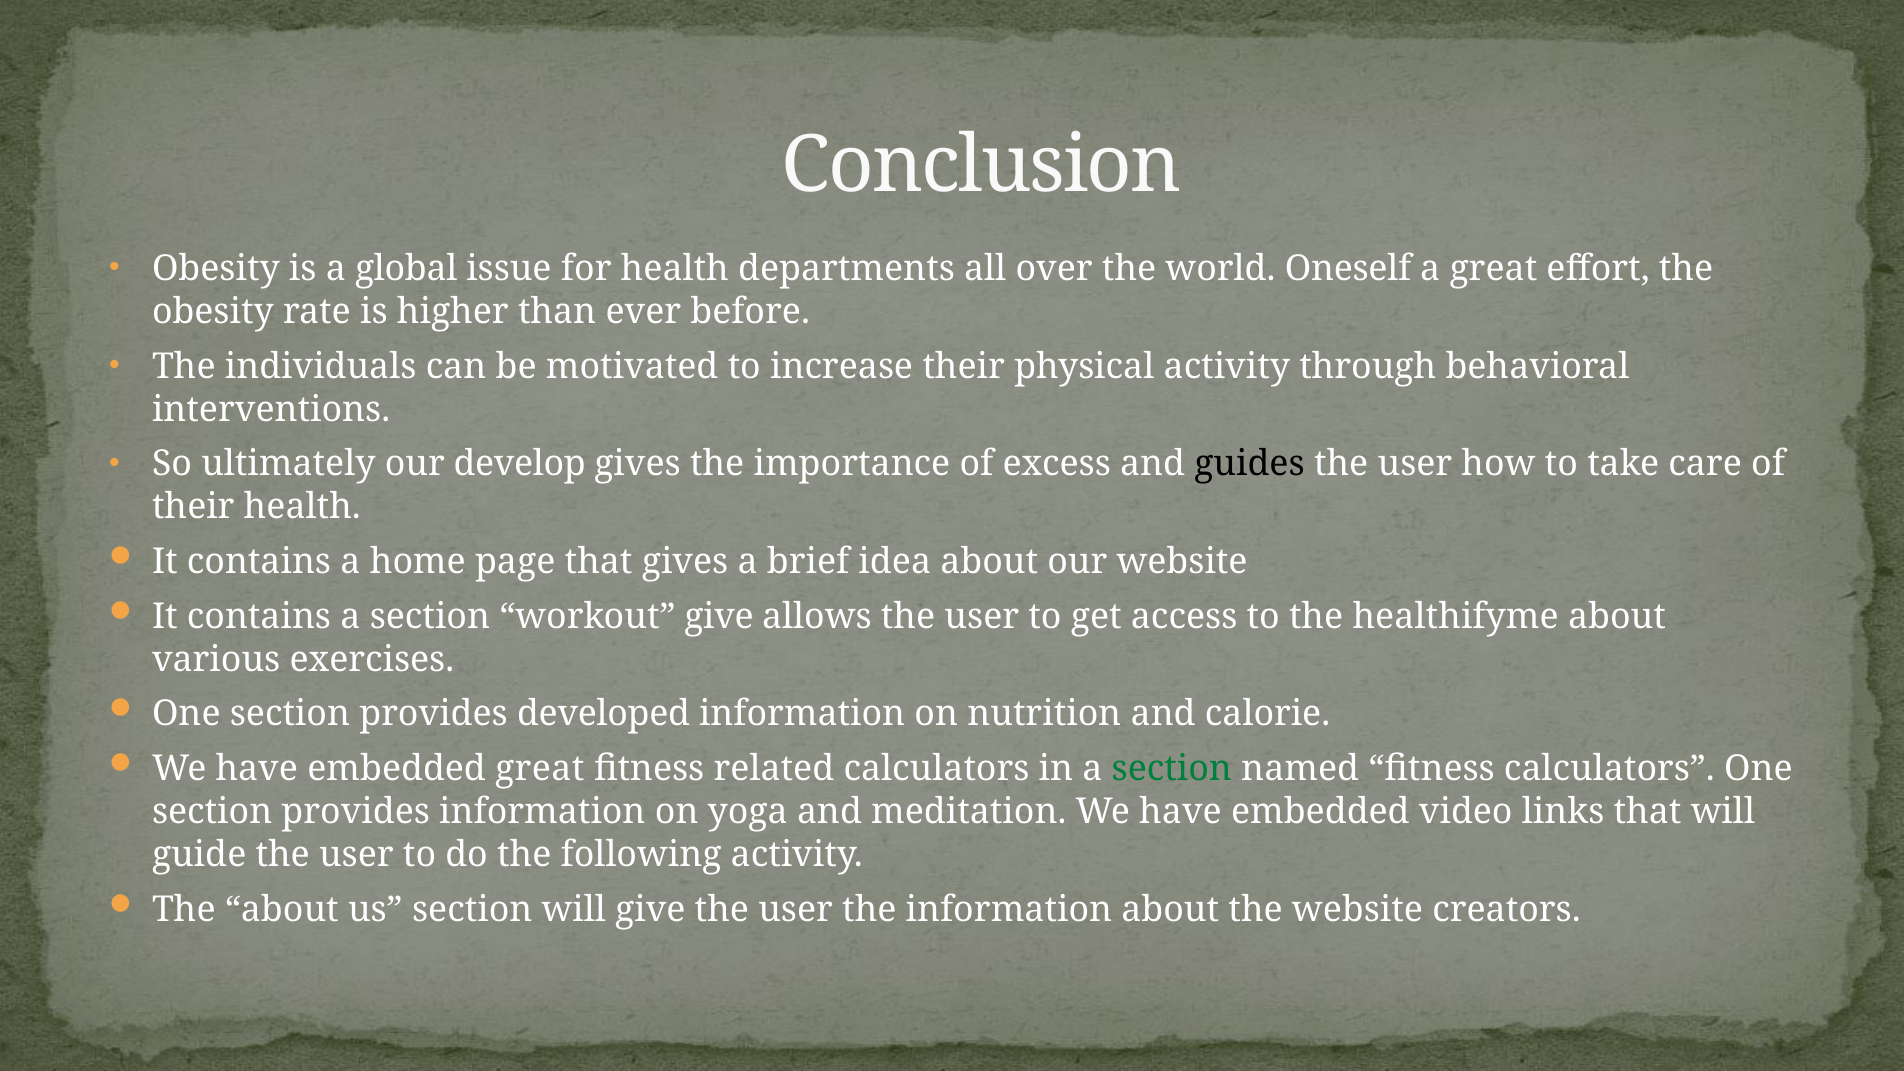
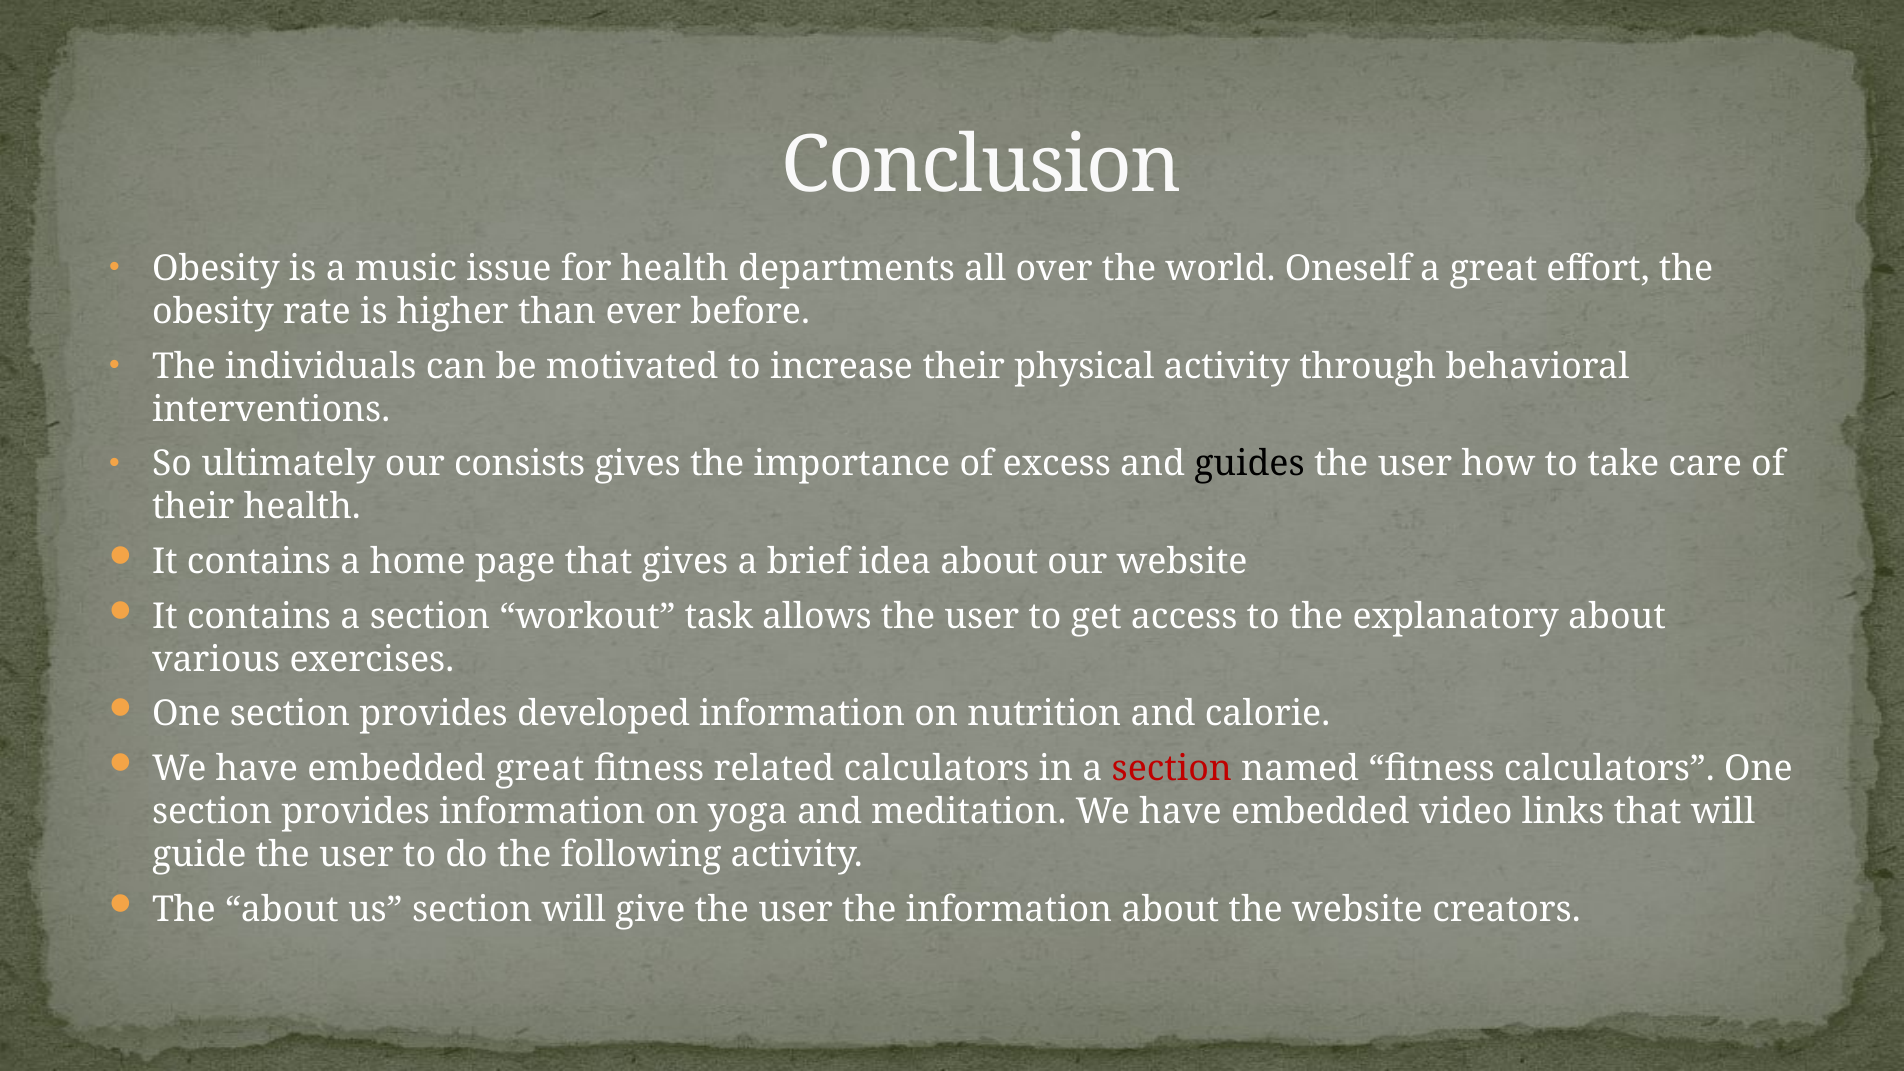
global: global -> music (406, 269)
develop: develop -> consists (520, 464)
workout give: give -> task (719, 616)
healthifyme: healthifyme -> explanatory (1456, 616)
section colour: green -> red (1172, 769)
